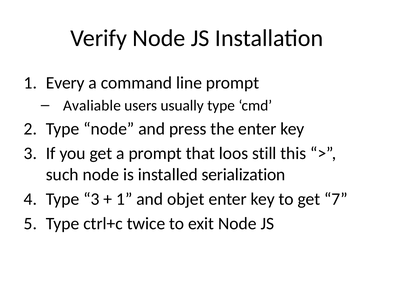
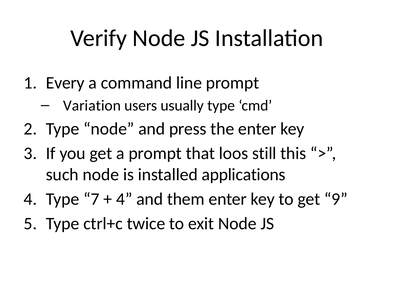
Avaliable: Avaliable -> Variation (92, 105)
serialization: serialization -> applications (244, 174)
Type 3: 3 -> 7 (91, 199)
1: 1 -> 4 (124, 199)
objet: objet -> them (186, 199)
7: 7 -> 9 (336, 199)
